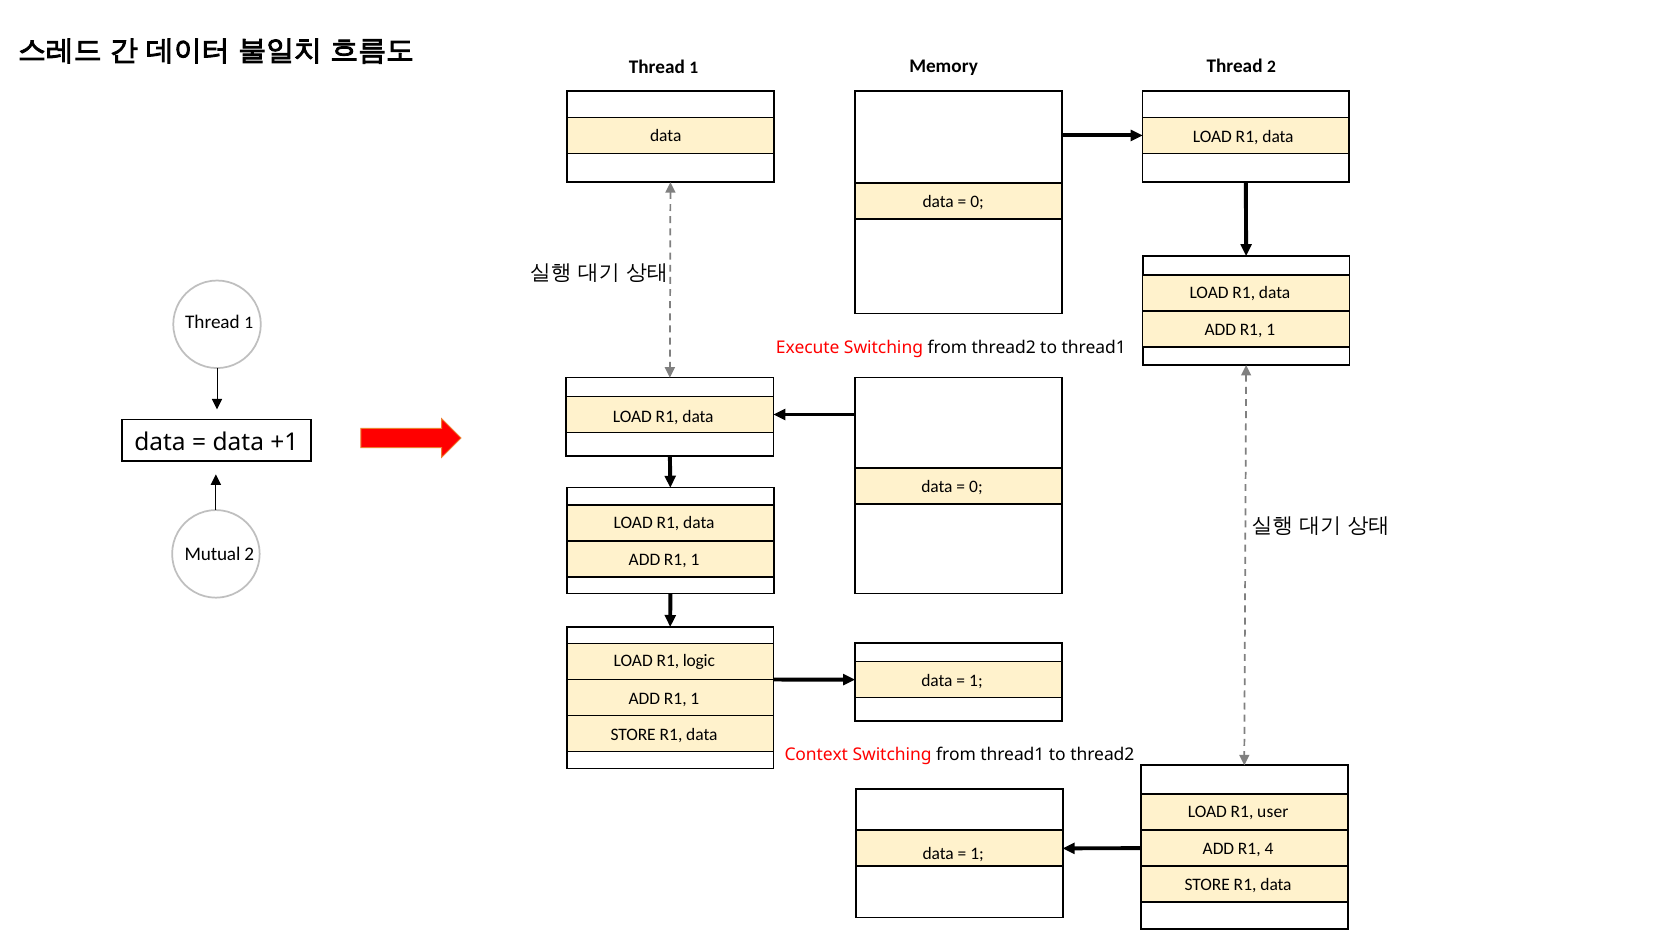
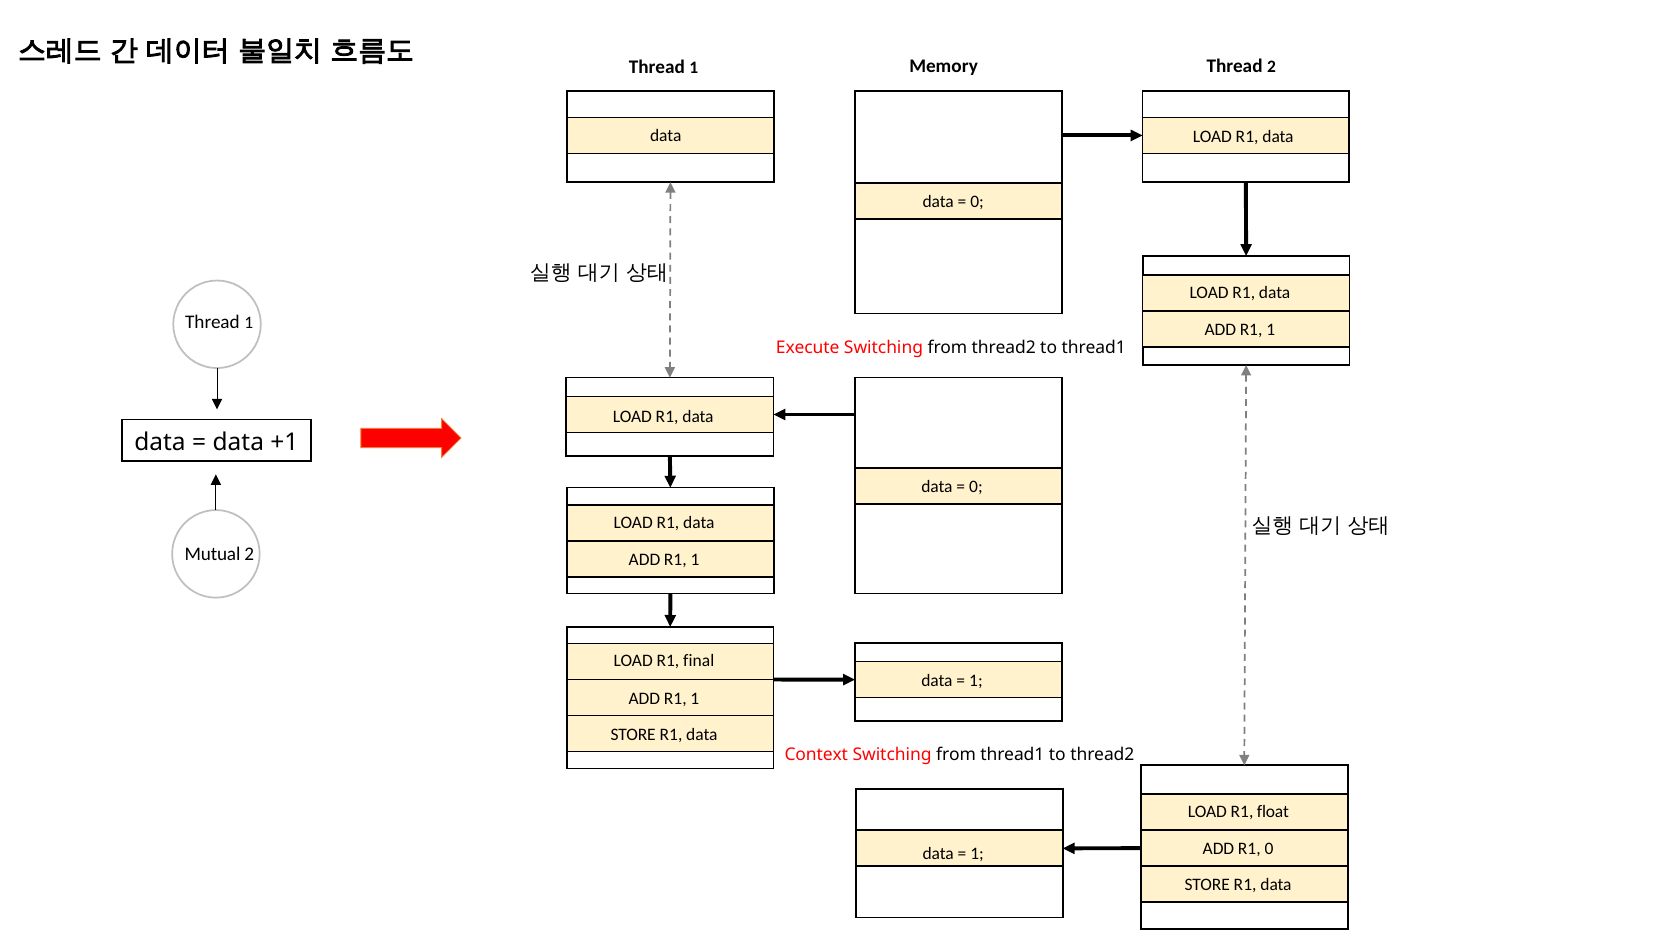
logic: logic -> final (699, 661)
user: user -> float (1273, 811)
R1 4: 4 -> 0 (1269, 849)
